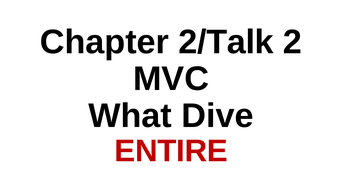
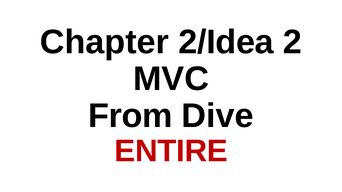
2/Talk: 2/Talk -> 2/Idea (226, 42)
What: What -> From (130, 116)
